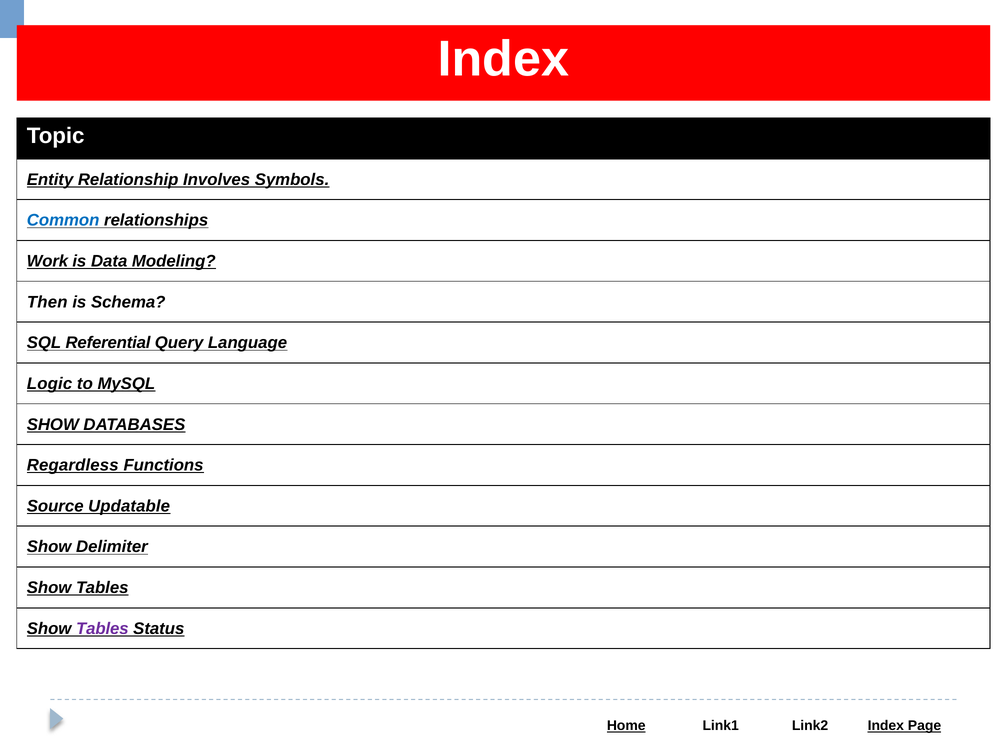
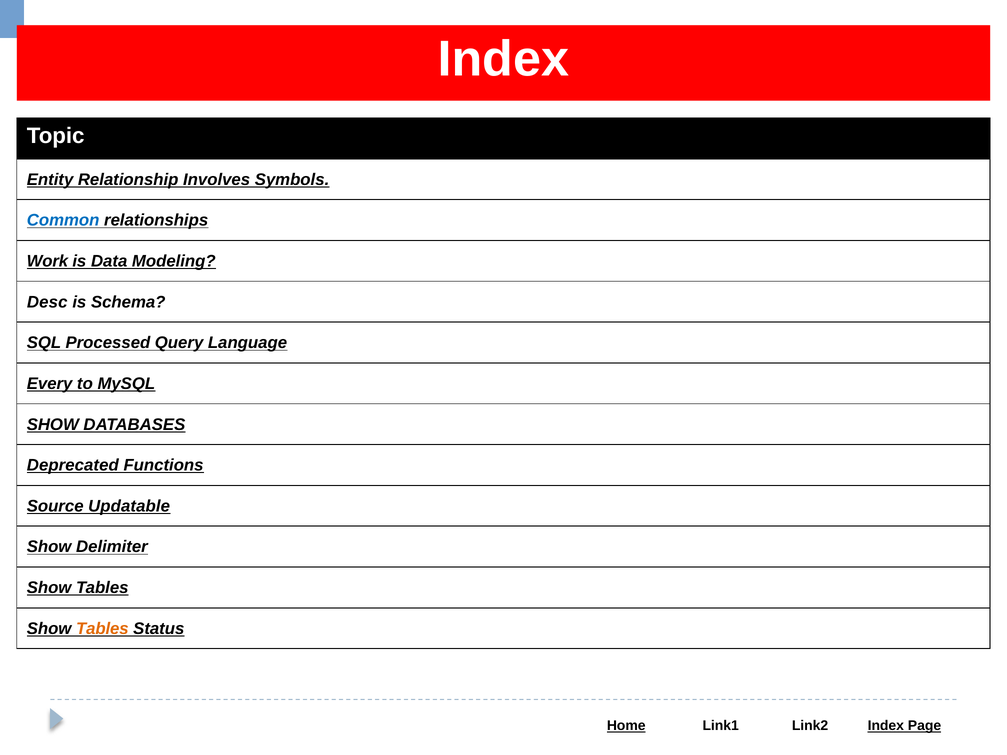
Then: Then -> Desc (47, 302)
Referential: Referential -> Processed (108, 343)
Logic: Logic -> Every (50, 384)
Regardless: Regardless -> Deprecated (73, 465)
Tables colour: purple -> orange (102, 629)
